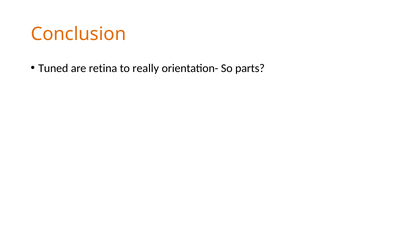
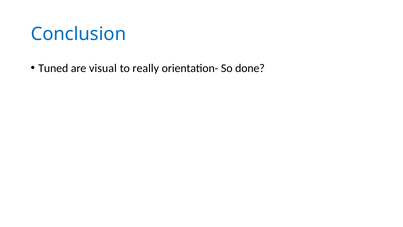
Conclusion colour: orange -> blue (78, 34)
retina: retina -> visual (103, 68)
parts: parts -> done (250, 68)
